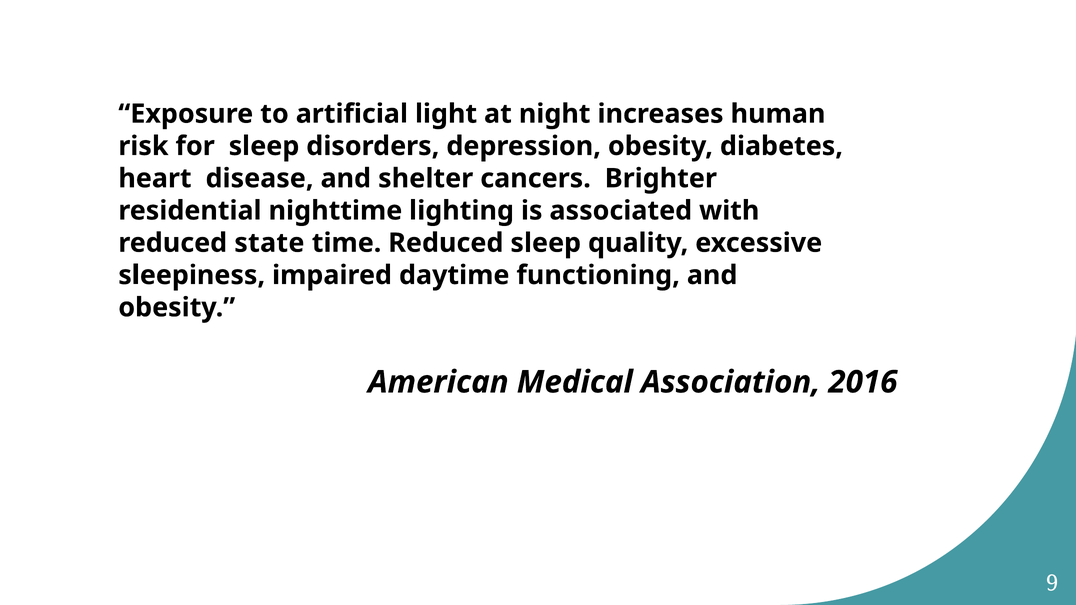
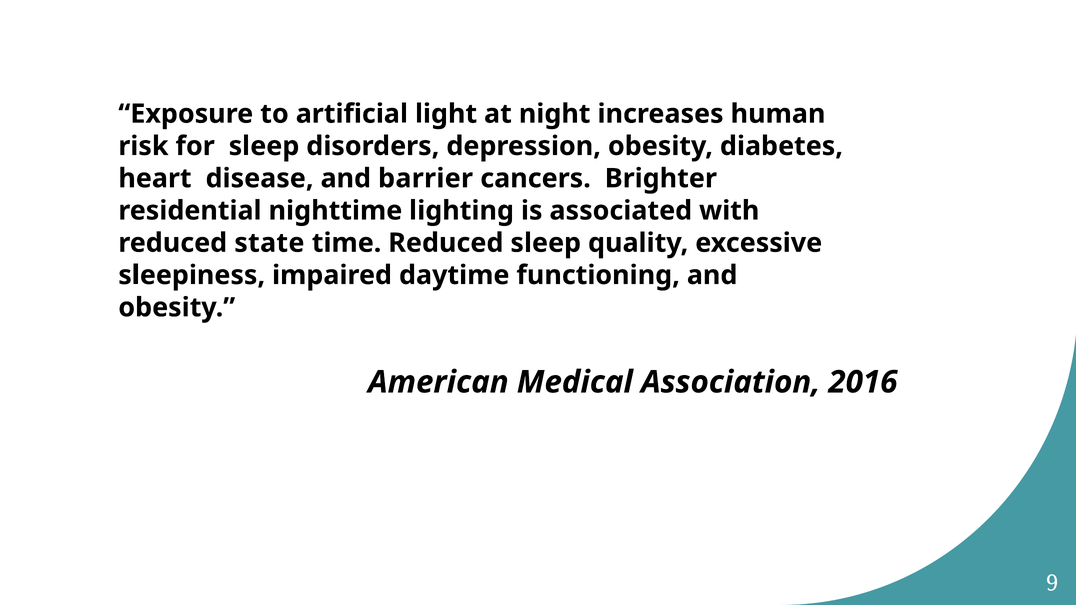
shelter: shelter -> barrier (426, 178)
